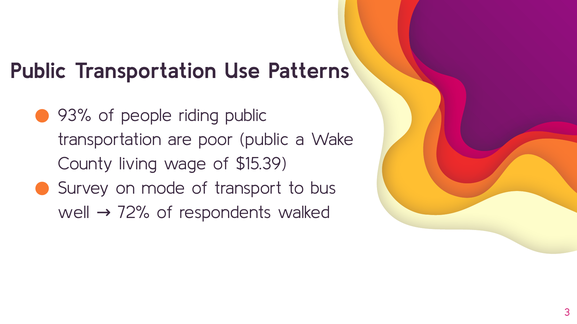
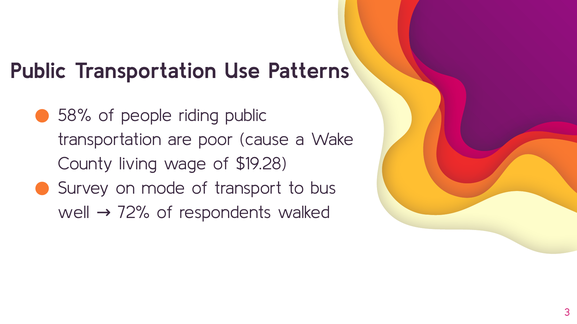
93%: 93% -> 58% (75, 115)
poor public: public -> cause (264, 140)
$15.39: $15.39 -> $19.28 (261, 164)
